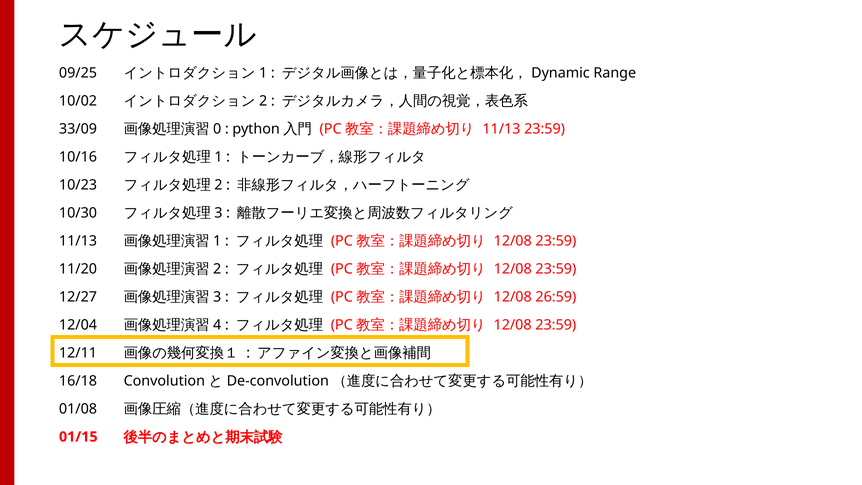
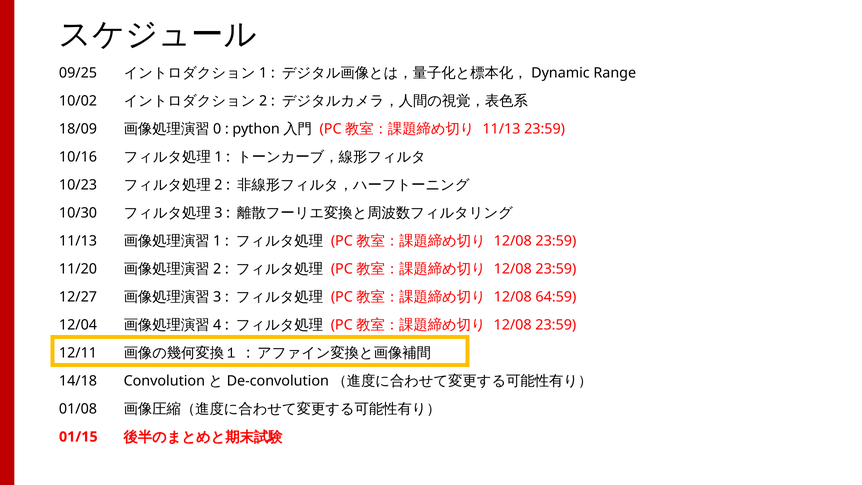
33/09: 33/09 -> 18/09 (78, 129)
26:59: 26:59 -> 64:59 (556, 297)
16/18: 16/18 -> 14/18 (78, 381)
